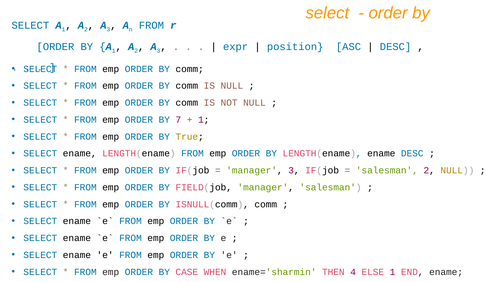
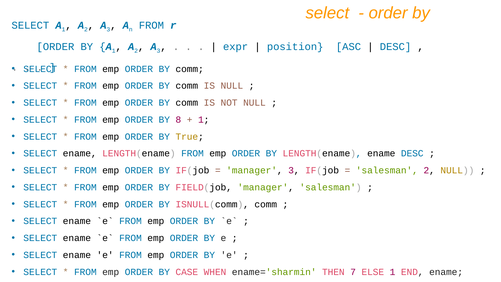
7: 7 -> 8 (178, 120)
4: 4 -> 7 (353, 272)
